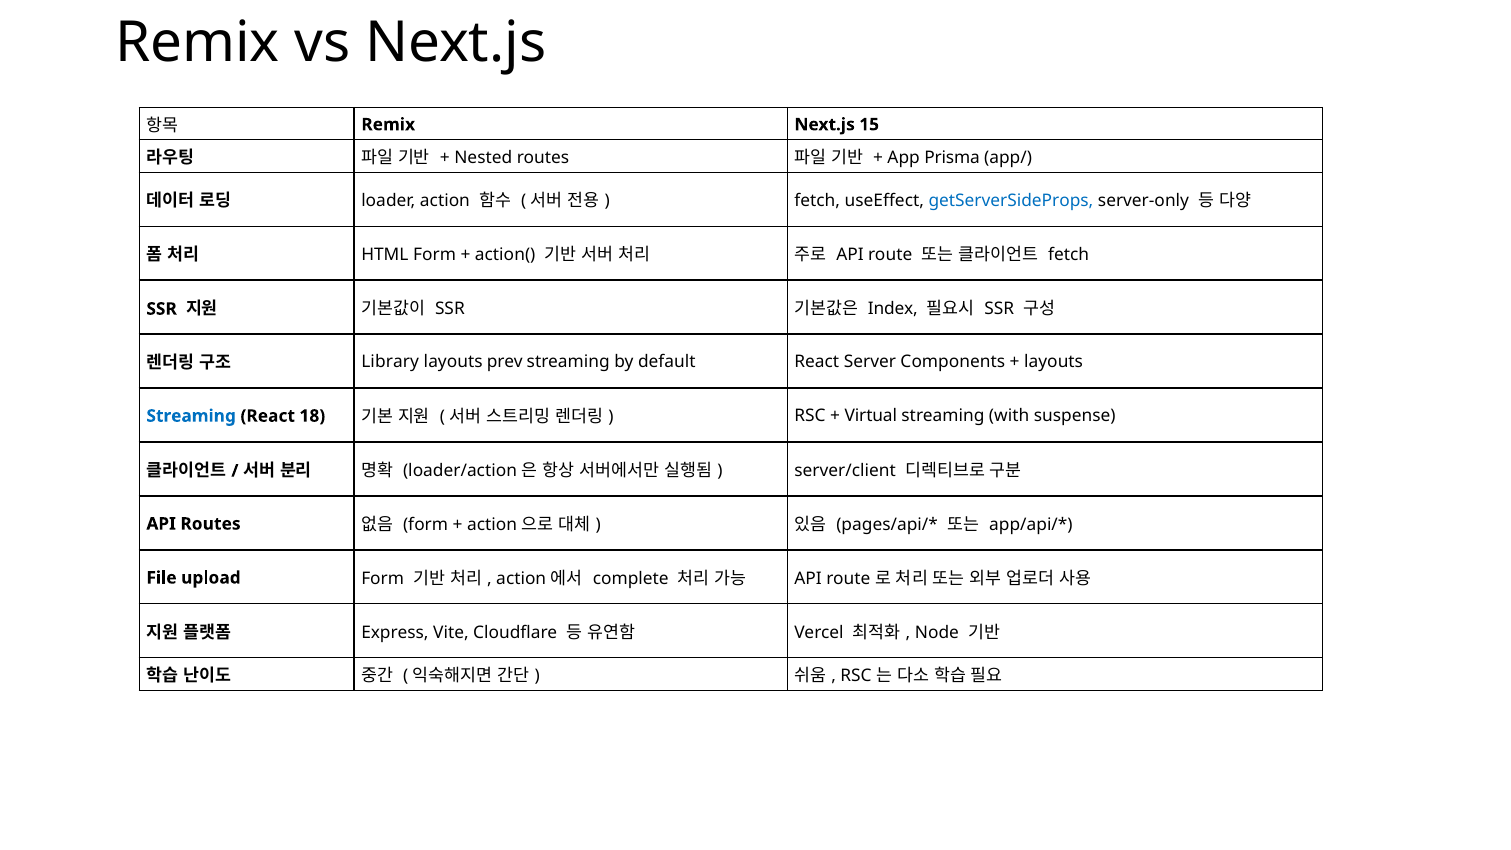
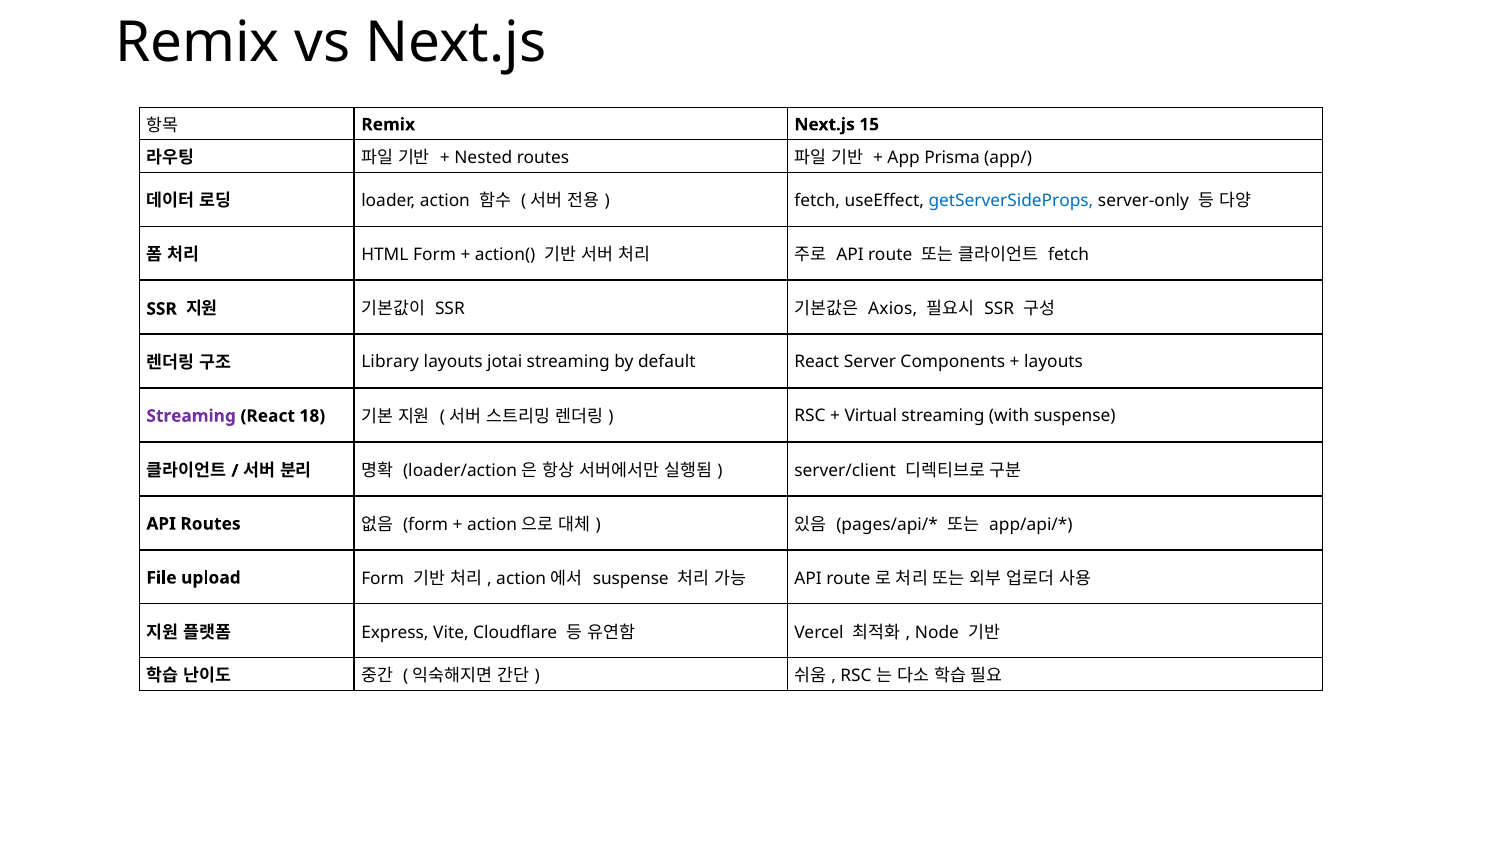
Index: Index -> Axios (893, 309)
prev: prev -> jotai (505, 362)
Streaming colour: blue -> purple (191, 416)
complete: complete -> suspense (631, 579)
